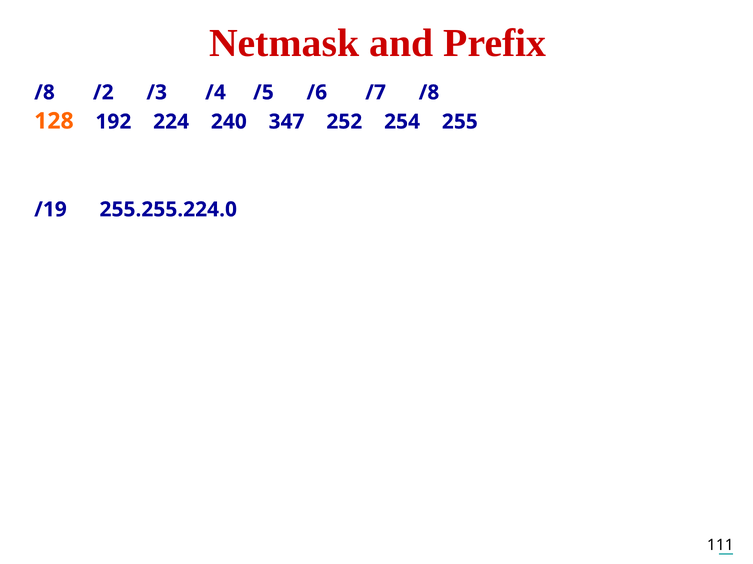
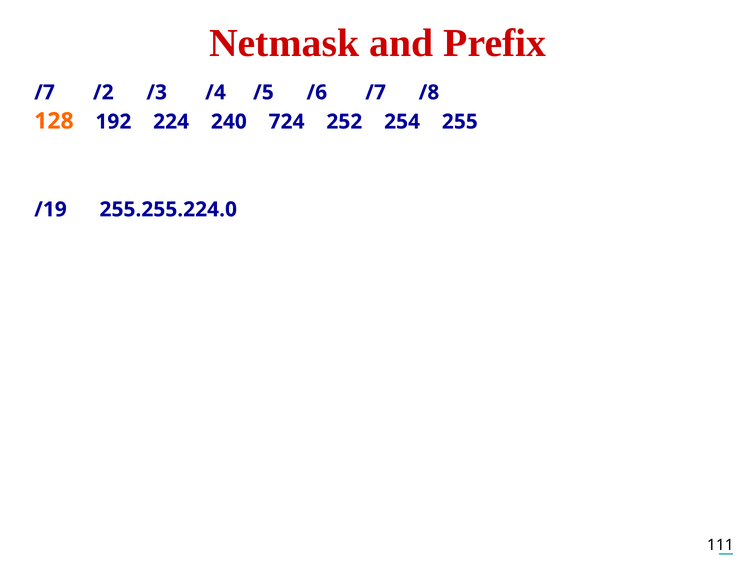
/8: /8 -> /7 (45, 93)
347: 347 -> 724 (287, 122)
